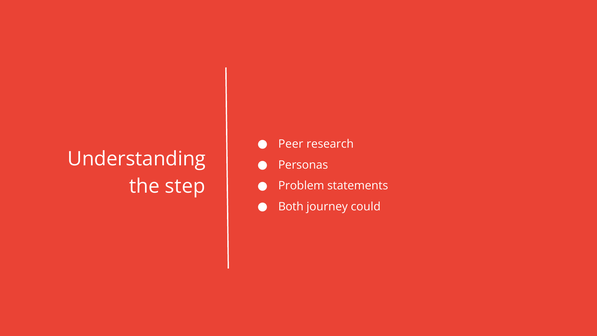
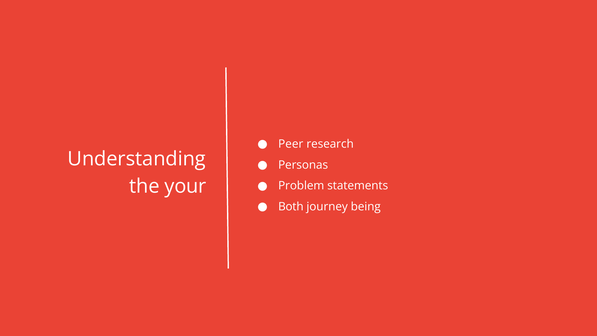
step: step -> your (185, 186)
could: could -> being (366, 207)
